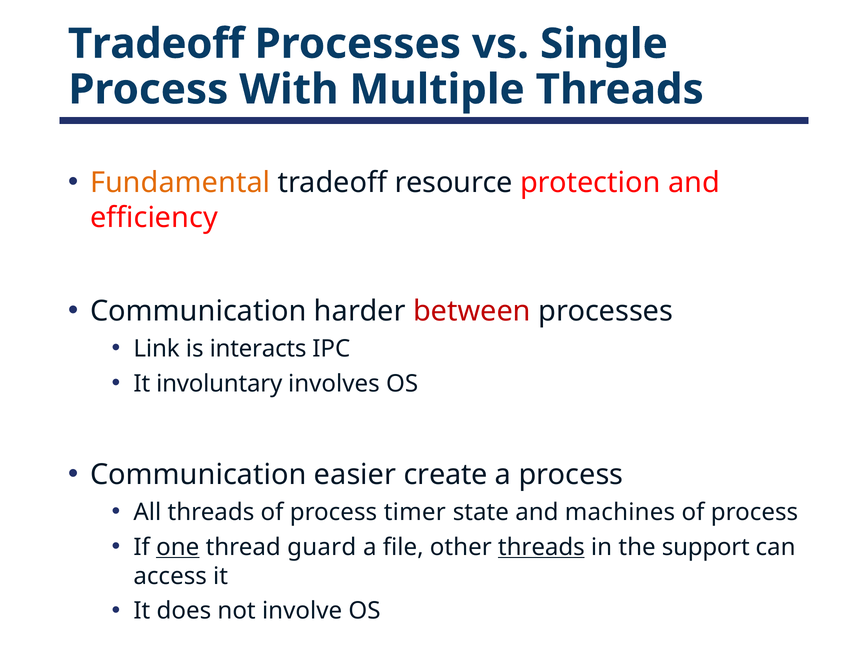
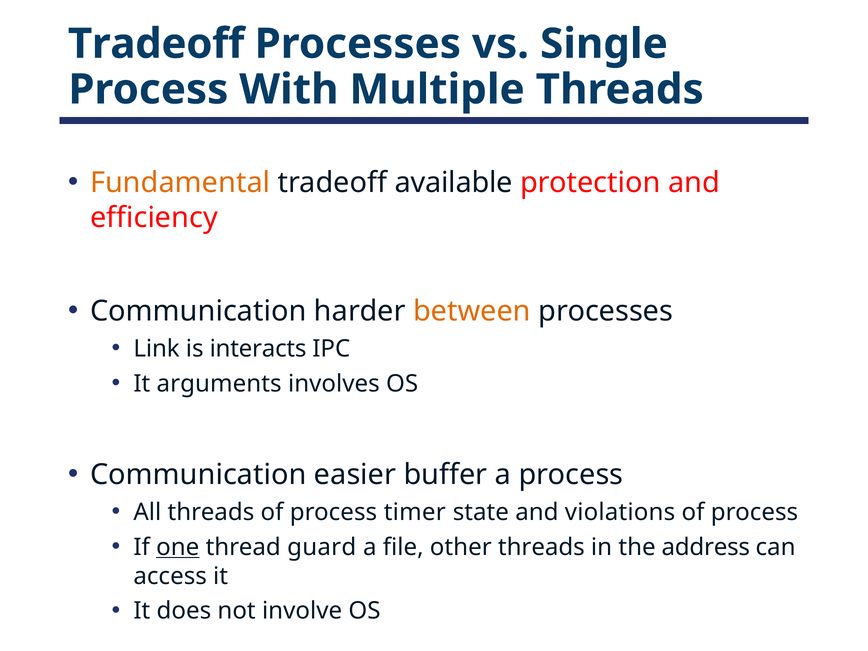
resource: resource -> available (454, 183)
between colour: red -> orange (472, 311)
involuntary: involuntary -> arguments (219, 384)
create: create -> buffer (446, 475)
machines: machines -> violations (620, 512)
threads underline: present -> none (541, 547)
support: support -> address (706, 547)
